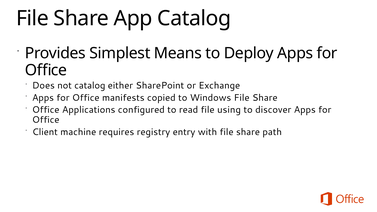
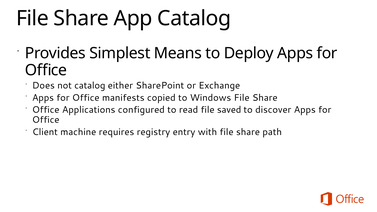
using: using -> saved (229, 110)
